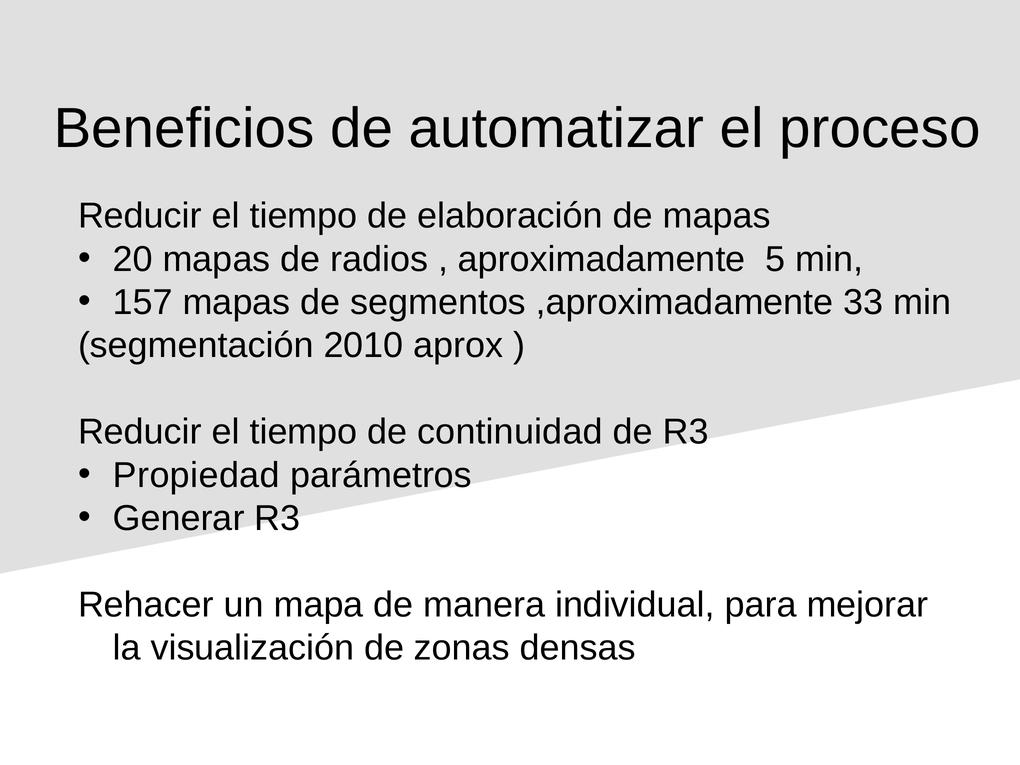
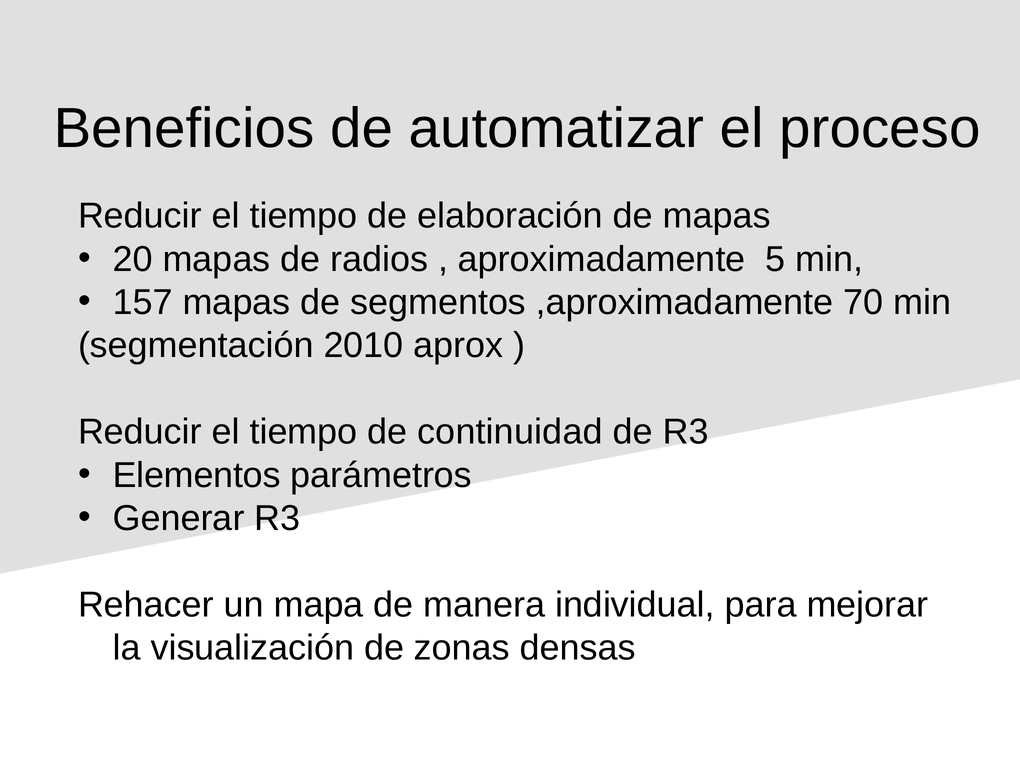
33: 33 -> 70 (863, 303)
Propiedad: Propiedad -> Elementos (197, 475)
